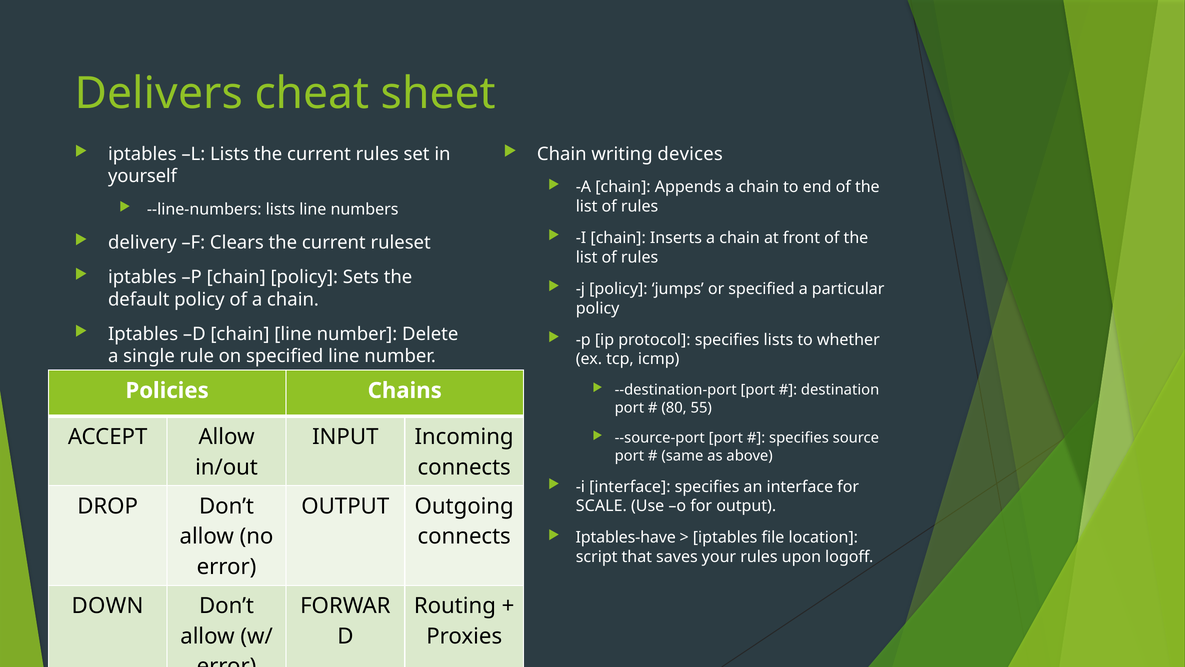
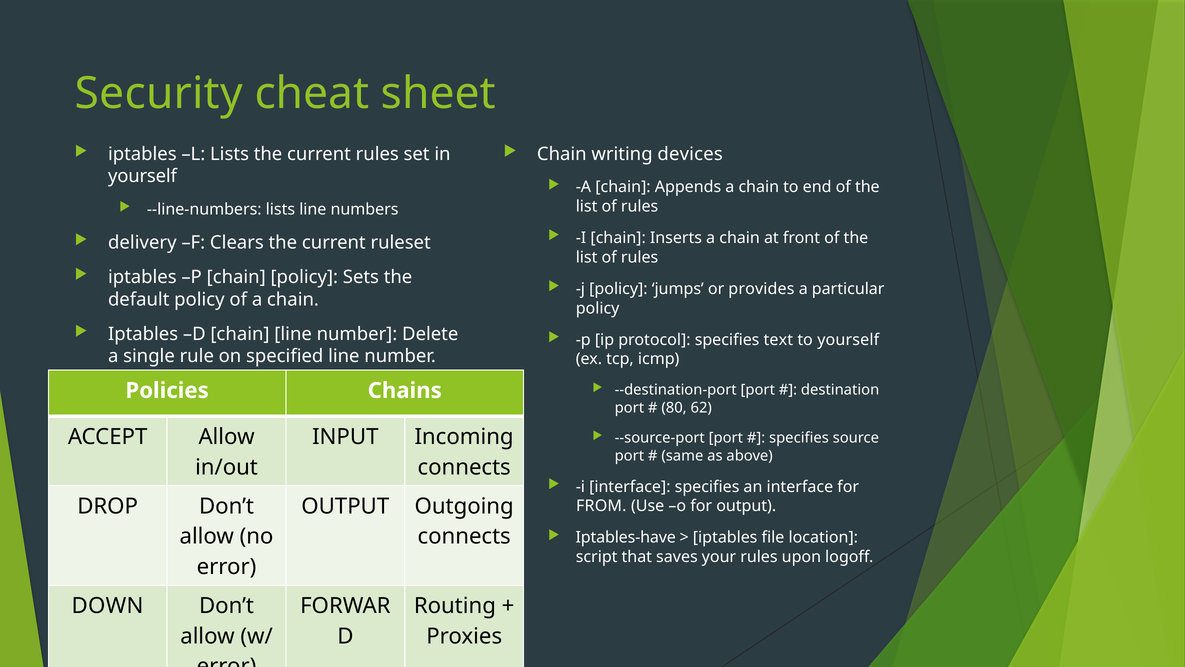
Delivers: Delivers -> Security (159, 93)
or specified: specified -> provides (761, 289)
specifies lists: lists -> text (778, 340)
to whether: whether -> yourself (848, 340)
55: 55 -> 62 (701, 408)
SCALE: SCALE -> FROM (601, 506)
